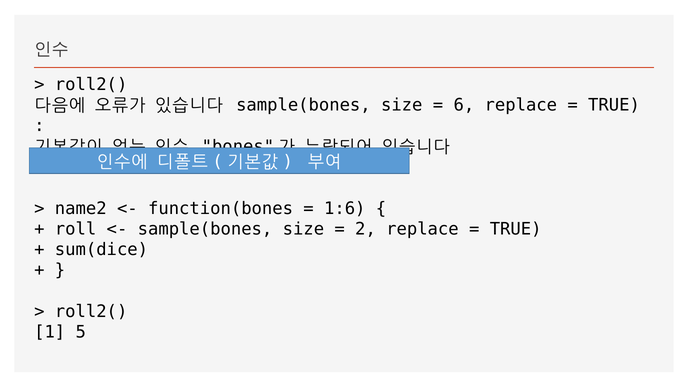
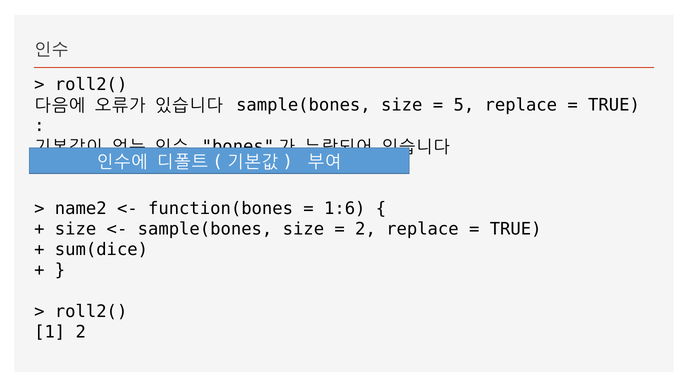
6: 6 -> 5 (464, 105)
roll: roll -> size (76, 229)
1 5: 5 -> 2 (81, 332)
